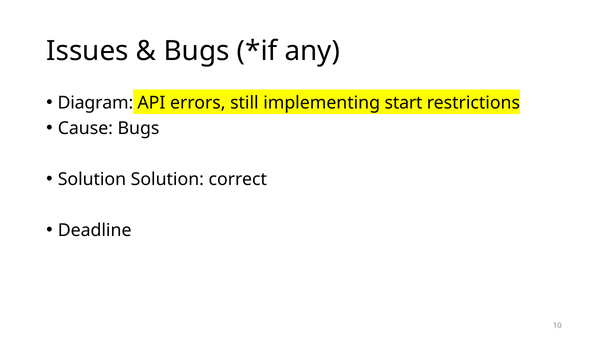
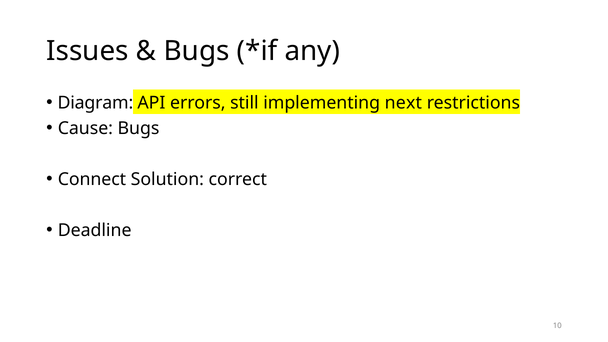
start: start -> next (403, 103)
Solution: Solution -> Connect (92, 179)
